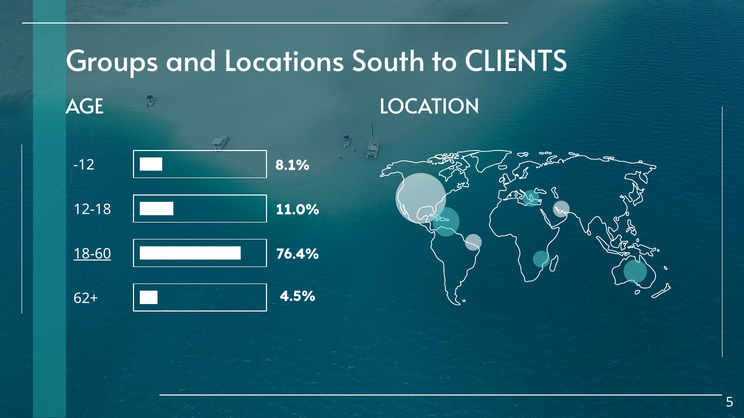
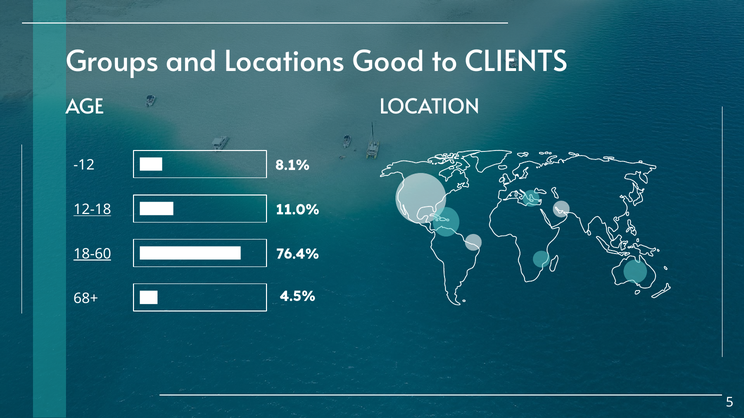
South: South -> Good (388, 62)
12-18 underline: none -> present (92, 210)
62+: 62+ -> 68+ (86, 299)
